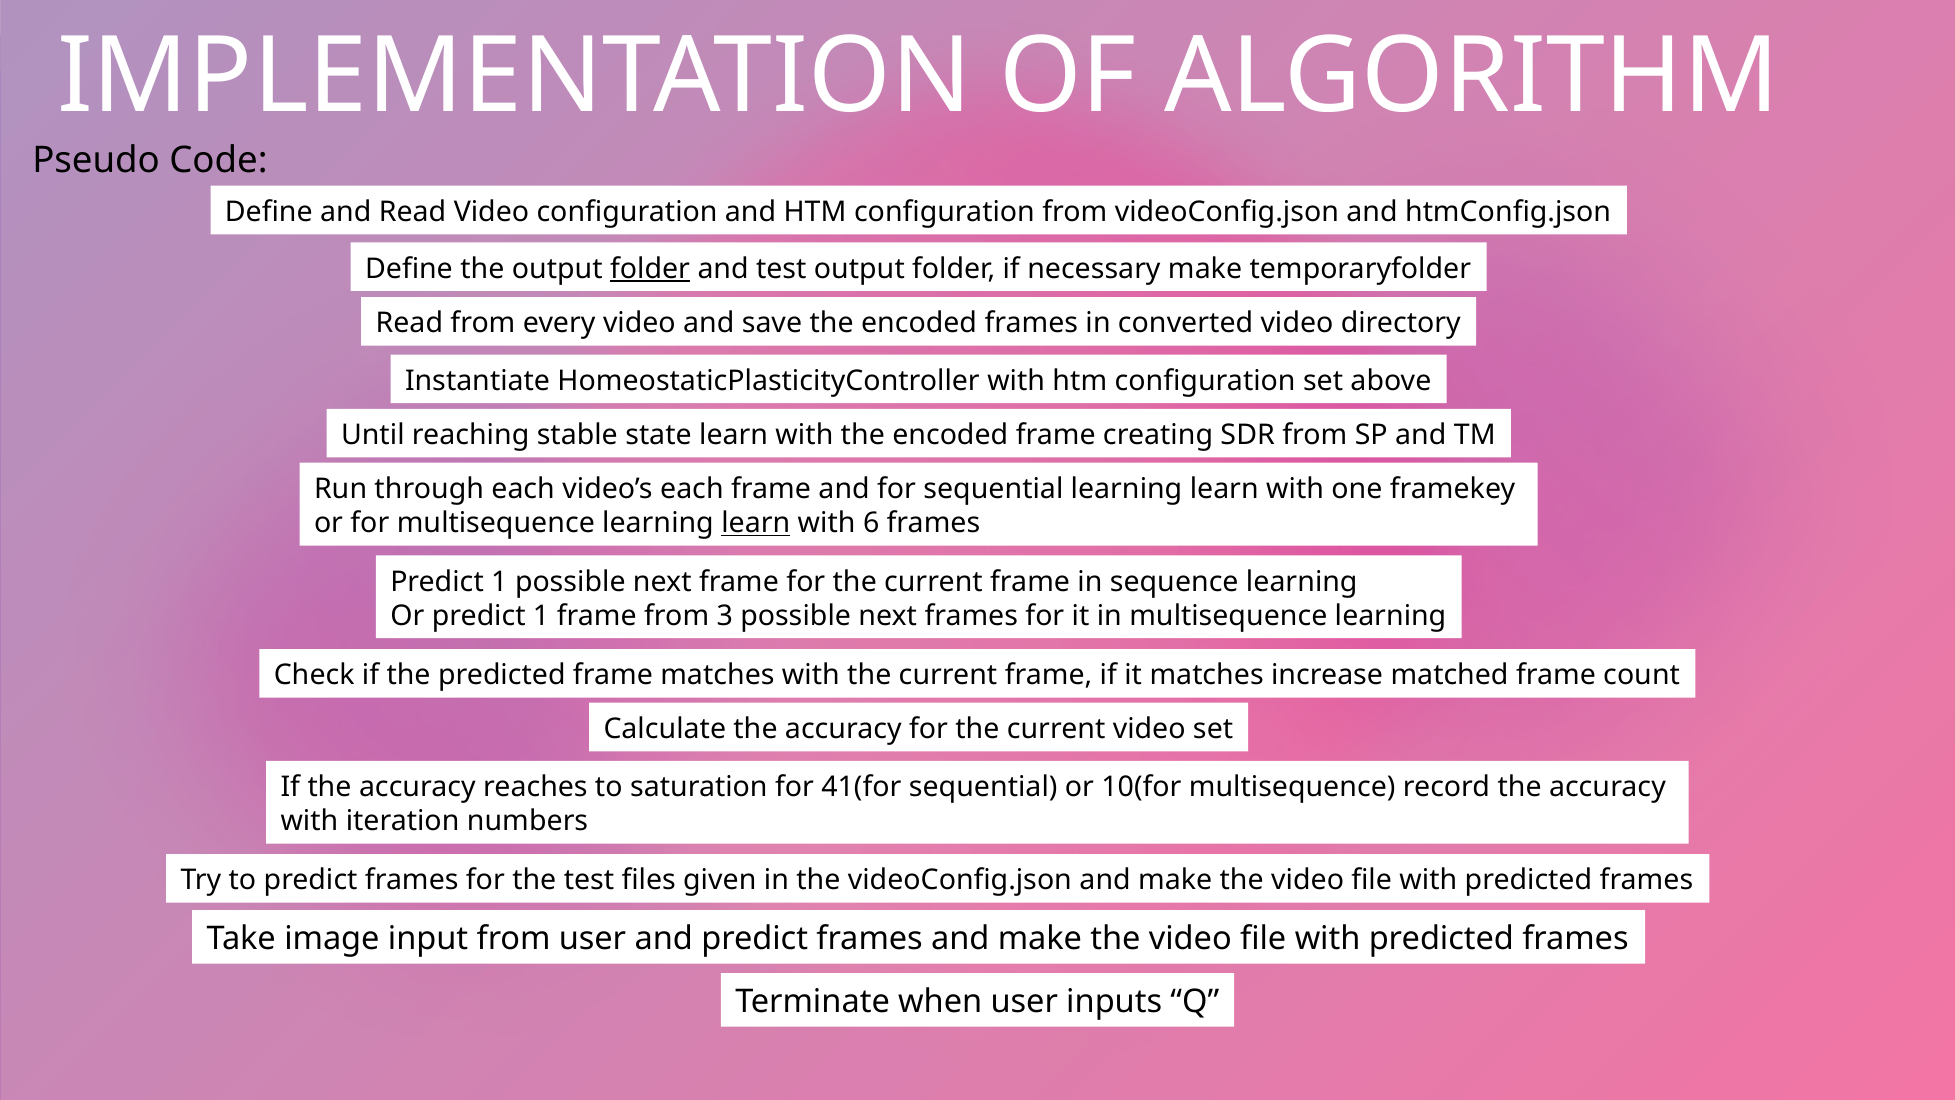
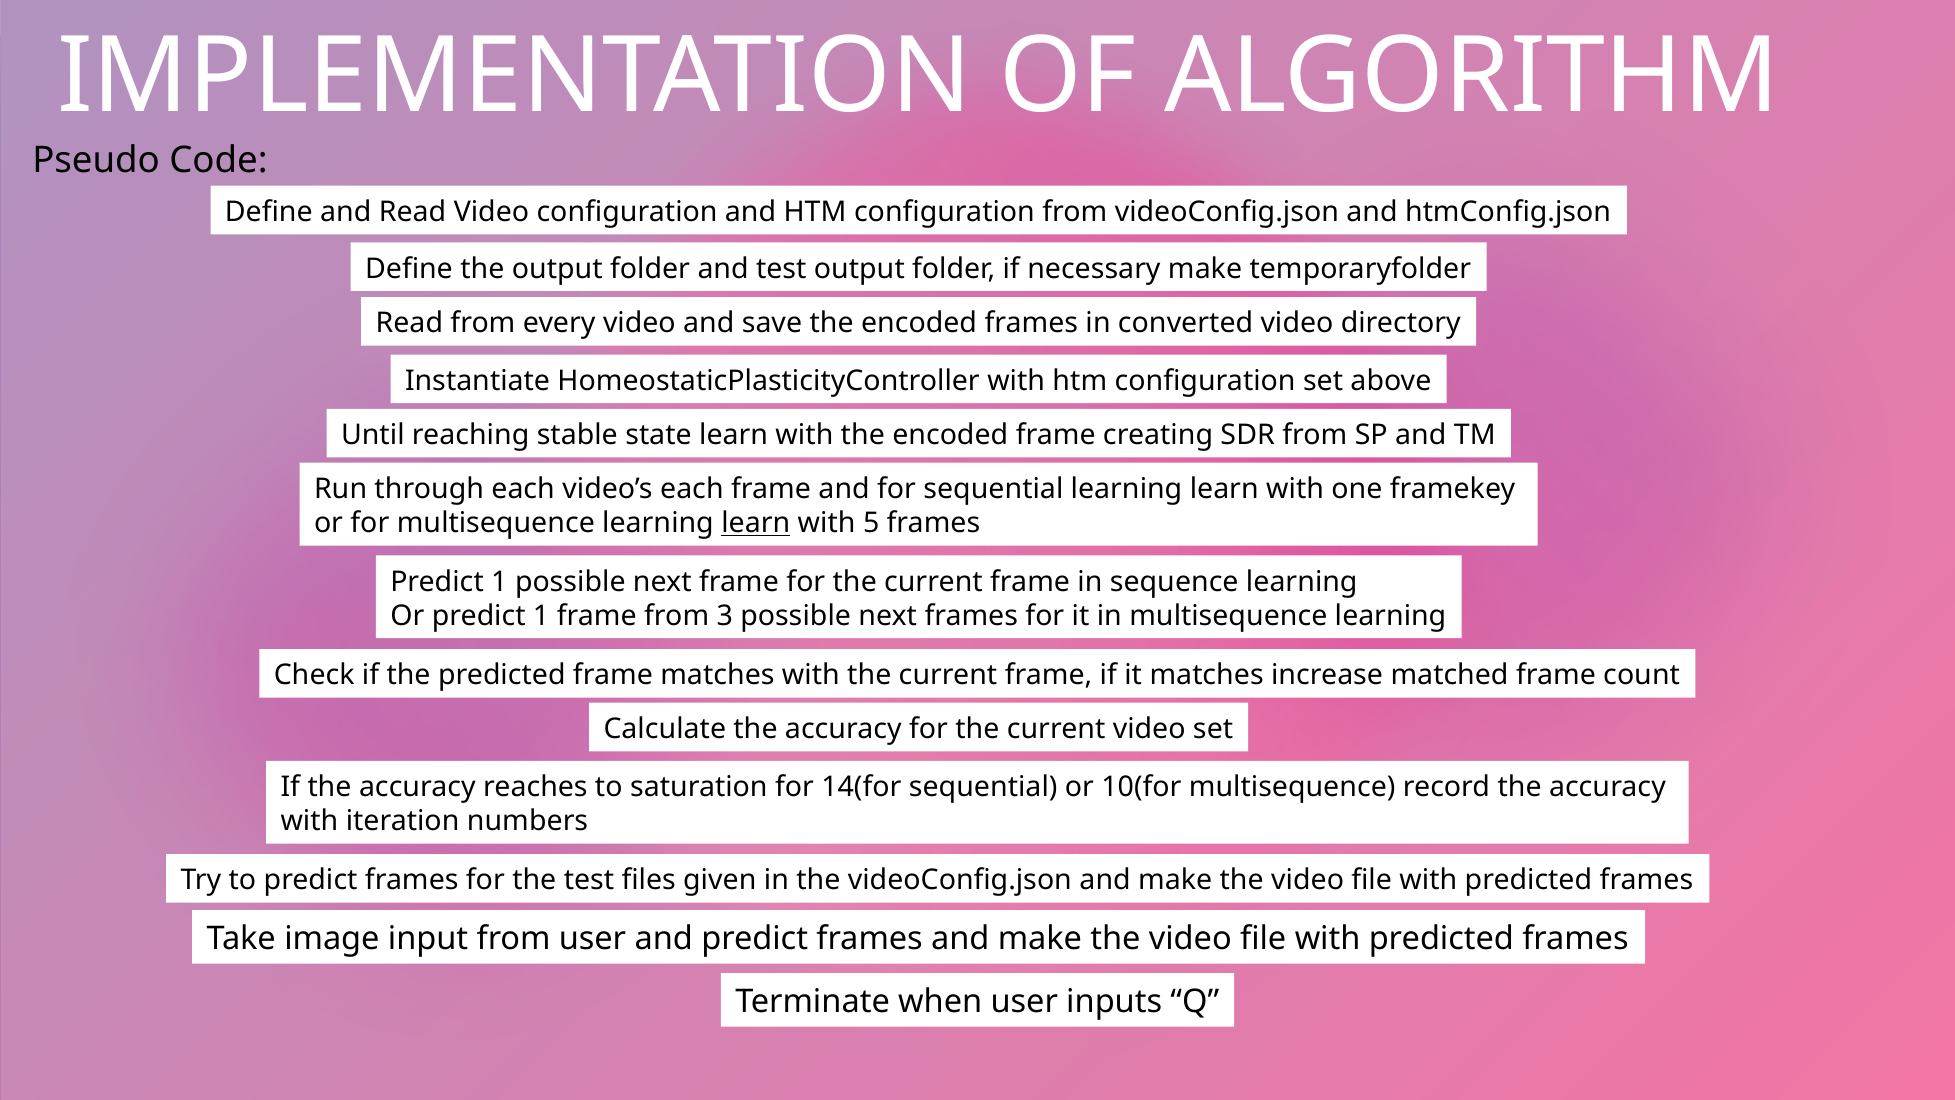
folder underline: present -> none (650, 269)
6: 6 -> 5 (871, 523)
41(for: 41(for -> 14(for (861, 787)
